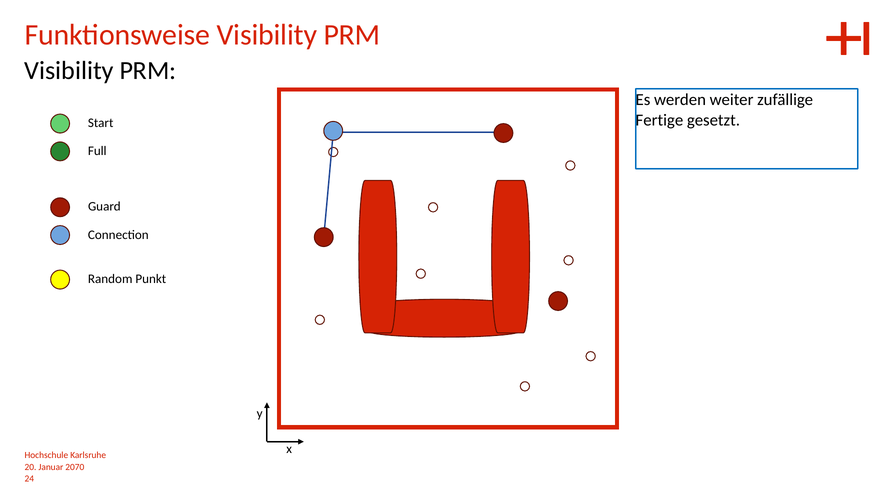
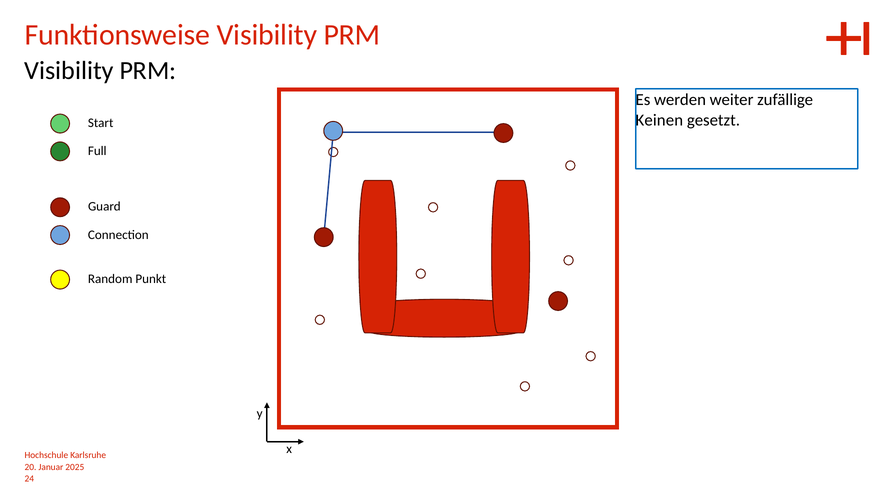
Fertige: Fertige -> Keinen (659, 120)
2070: 2070 -> 2025 (75, 467)
